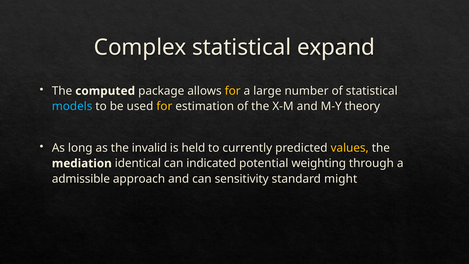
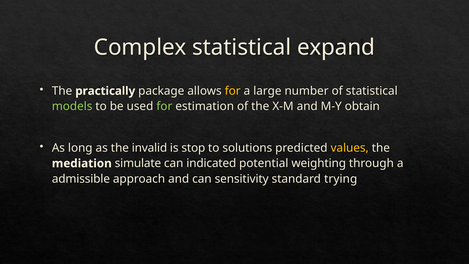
computed: computed -> practically (105, 91)
models colour: light blue -> light green (72, 106)
for colour: yellow -> light green (164, 106)
theory: theory -> obtain (362, 106)
held: held -> stop (193, 148)
currently: currently -> solutions (247, 148)
identical: identical -> simulate (138, 163)
might: might -> trying (341, 179)
